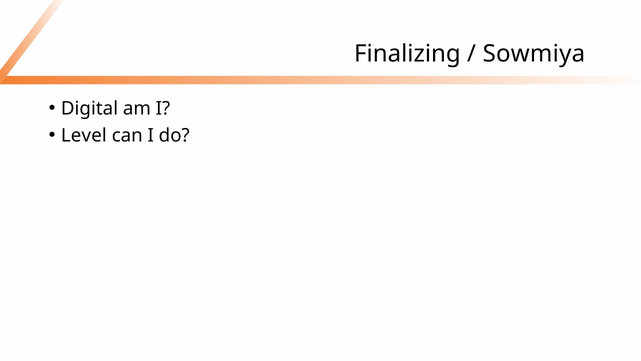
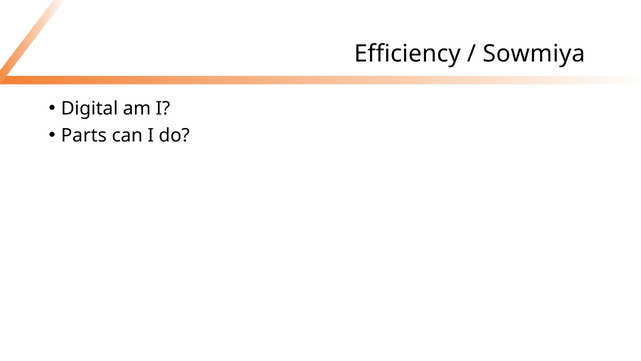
Finalizing: Finalizing -> Efficiency (407, 54)
Level: Level -> Parts (84, 135)
